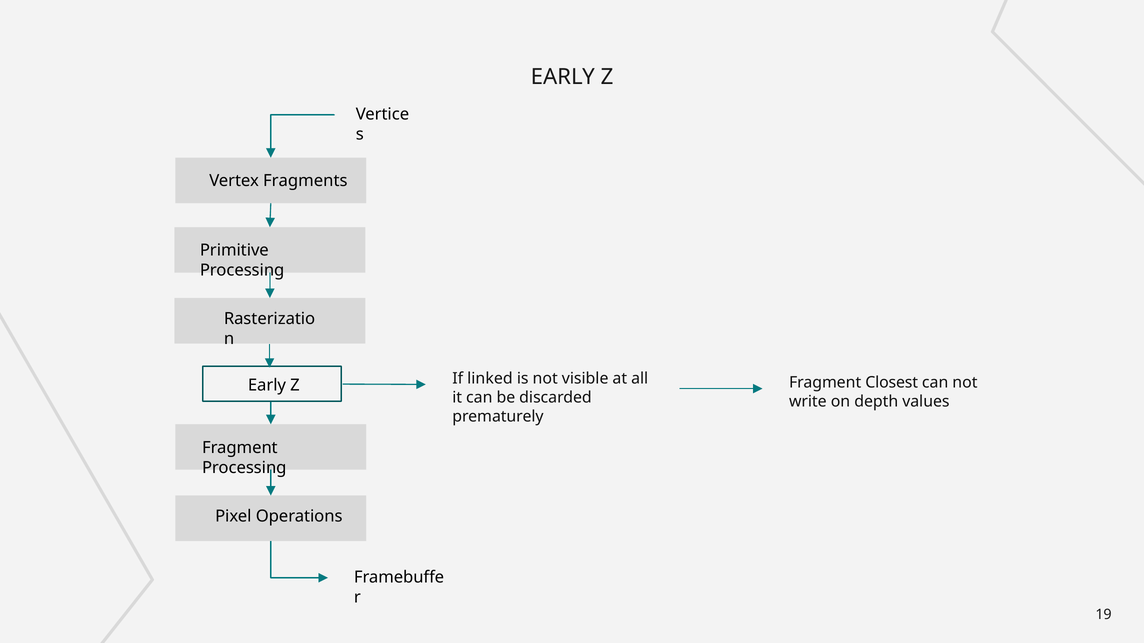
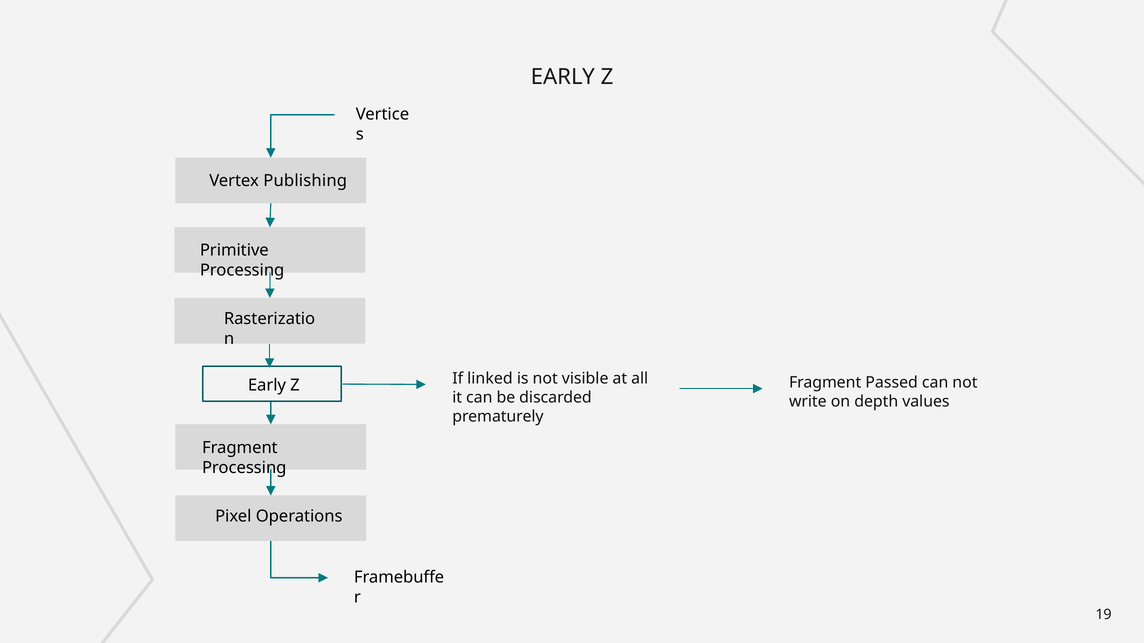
Fragments: Fragments -> Publishing (305, 181)
Closest: Closest -> Passed (892, 383)
